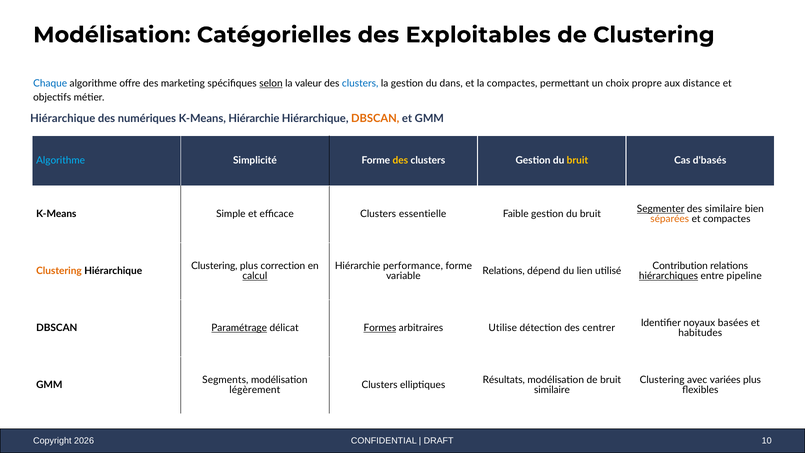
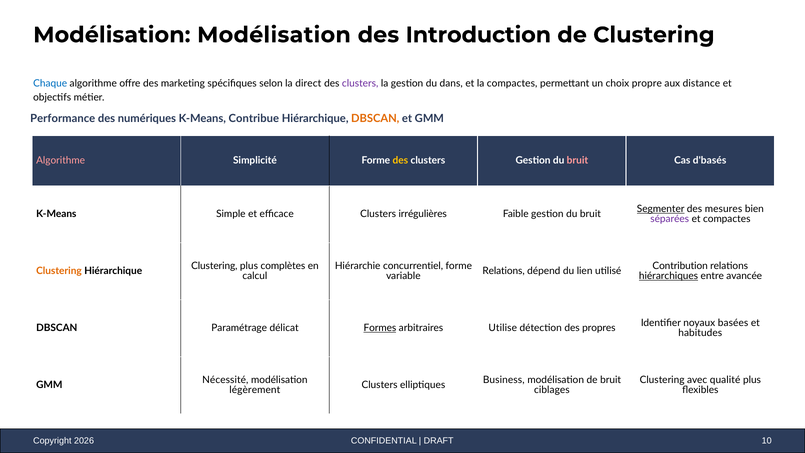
Modélisation Catégorielles: Catégorielles -> Modélisation (274, 35)
Exploitables: Exploitables -> Introduction (478, 35)
selon underline: present -> none (271, 83)
valeur: valeur -> direct (308, 83)
clusters colour: blue -> purple (360, 83)
Hiérarchique: Hiérarchique -> Performance (63, 118)
K-Means Hiérarchie: Hiérarchie -> Contribue (254, 118)
Algorithme colour: light blue -> pink (61, 160)
bruit colour: yellow -> pink (577, 160)
des similaire: similaire -> mesures (724, 209)
essentielle: essentielle -> irrégulières (423, 214)
séparées colour: orange -> purple (670, 219)
correction: correction -> complètes (283, 266)
performance: performance -> concurrentiel (413, 266)
calcul underline: present -> none (255, 276)
pipeline: pipeline -> avancée (744, 276)
Paramétrage underline: present -> none (239, 328)
centrer: centrer -> propres (599, 328)
Segments: Segments -> Nécessité (225, 380)
Résultats: Résultats -> Business (504, 380)
variées: variées -> qualité (725, 380)
similaire: similaire -> ciblages (552, 390)
